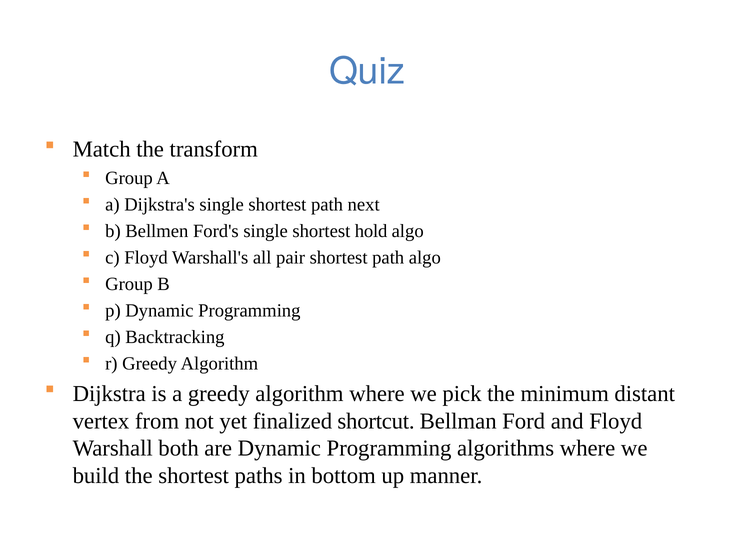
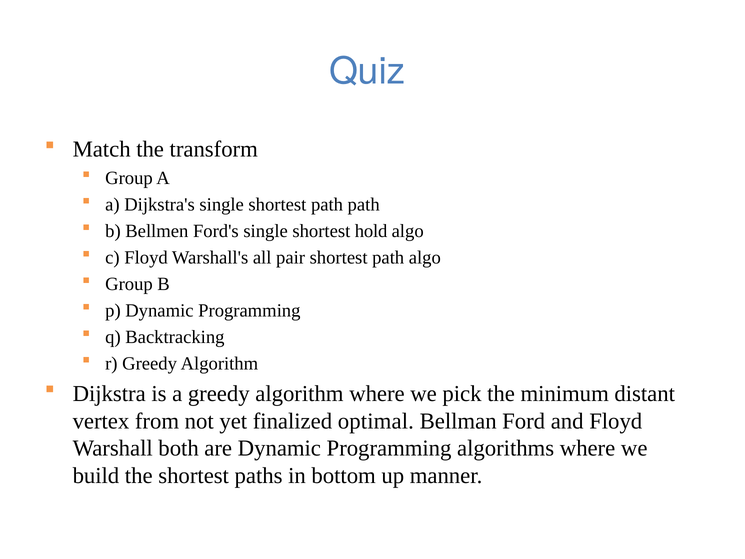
path next: next -> path (364, 205)
shortcut: shortcut -> optimal (376, 421)
